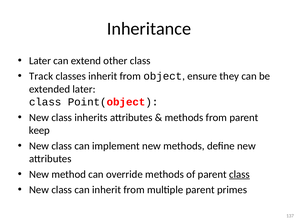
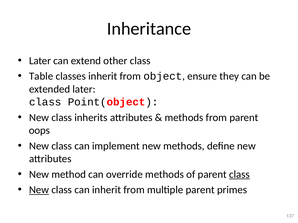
Track: Track -> Table (41, 76)
keep: keep -> oops (39, 131)
New underline: none -> present (39, 190)
